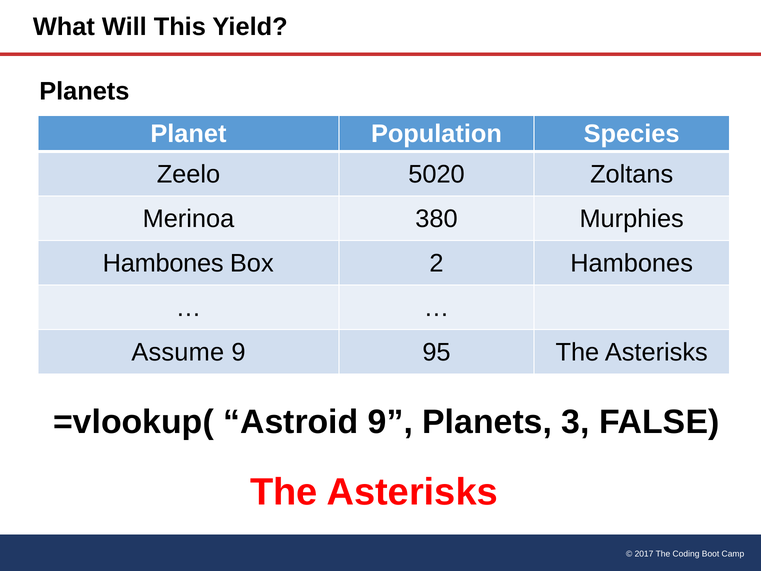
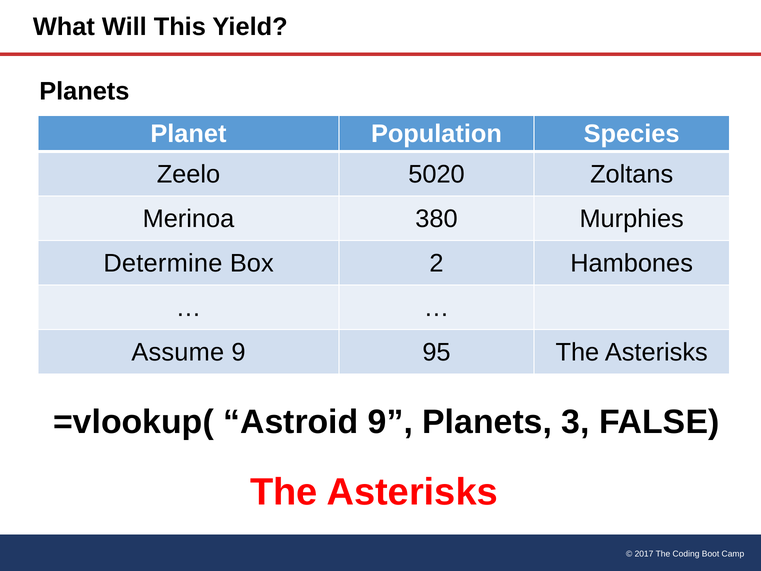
Hambones: Hambones -> Determine (163, 263)
